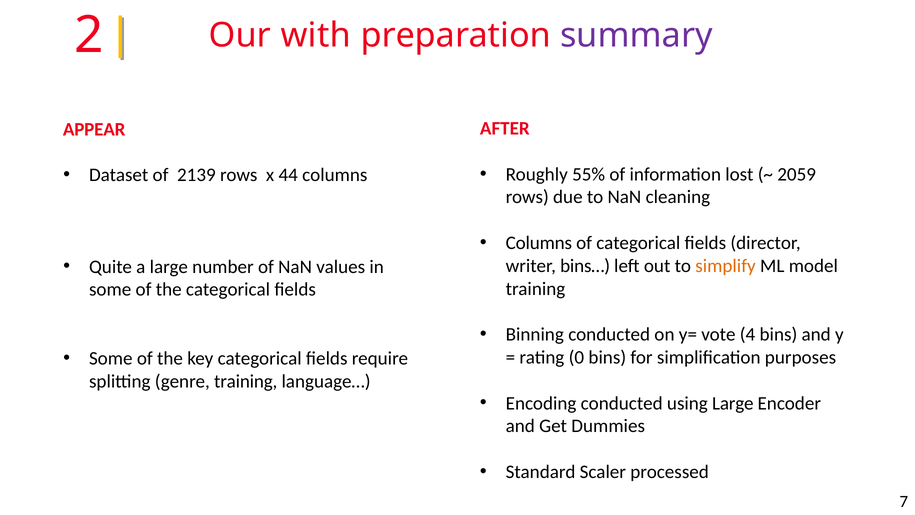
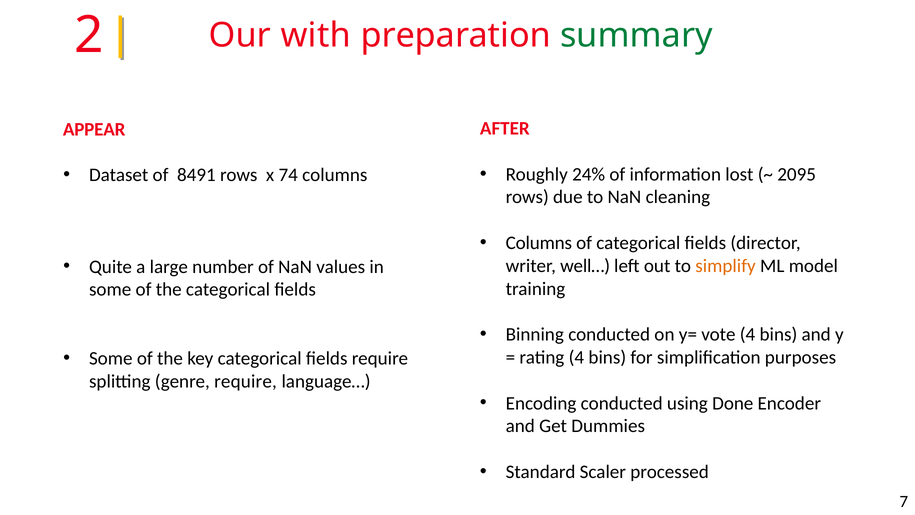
summary colour: purple -> green (636, 35)
55%: 55% -> 24% (589, 174)
2059: 2059 -> 2095 (797, 174)
2139: 2139 -> 8491 (196, 175)
44: 44 -> 74 (288, 175)
bins…: bins… -> well… (585, 266)
rating 0: 0 -> 4 (576, 357)
genre training: training -> require (246, 381)
using Large: Large -> Done (733, 403)
